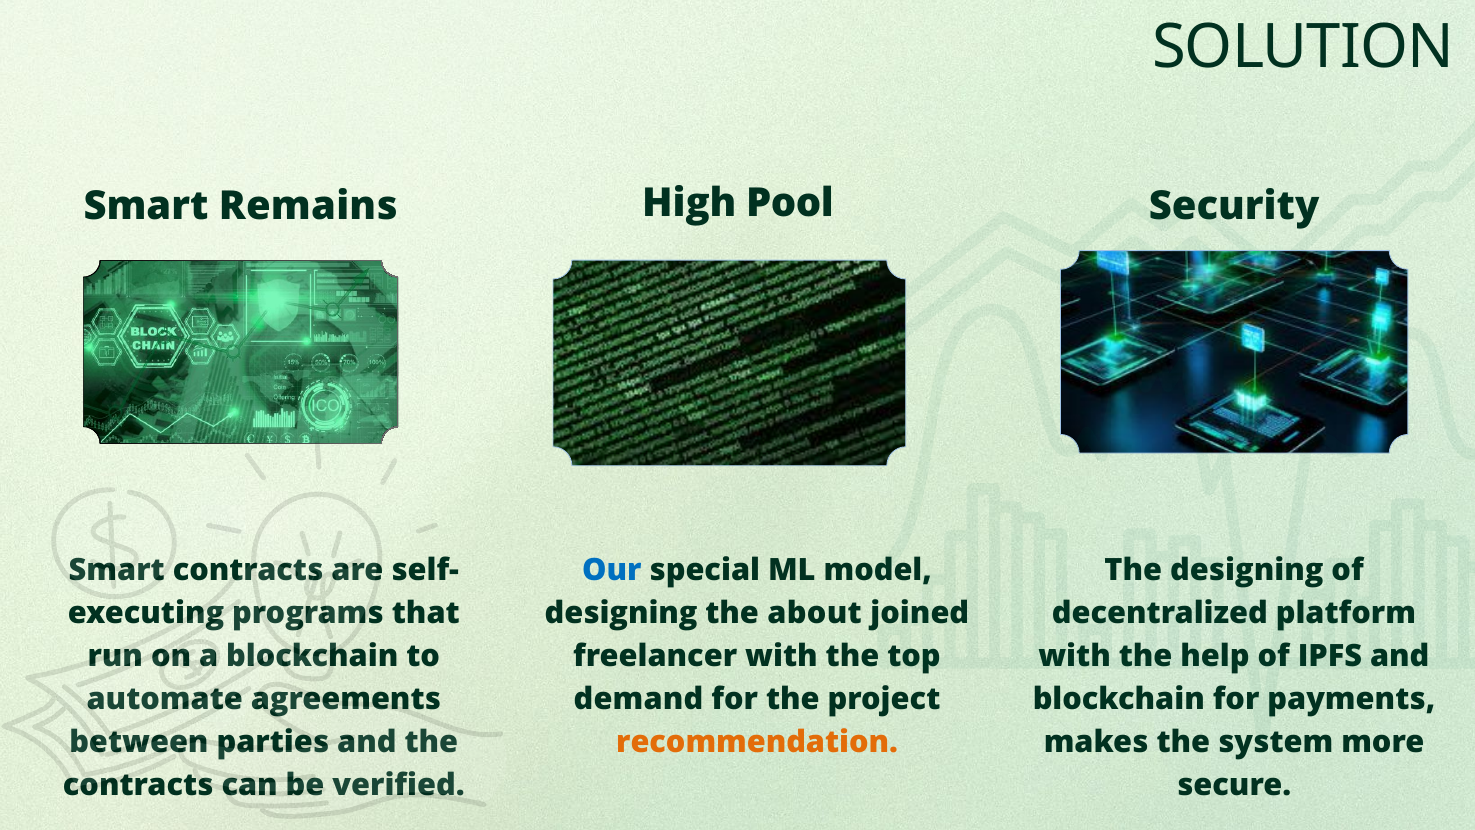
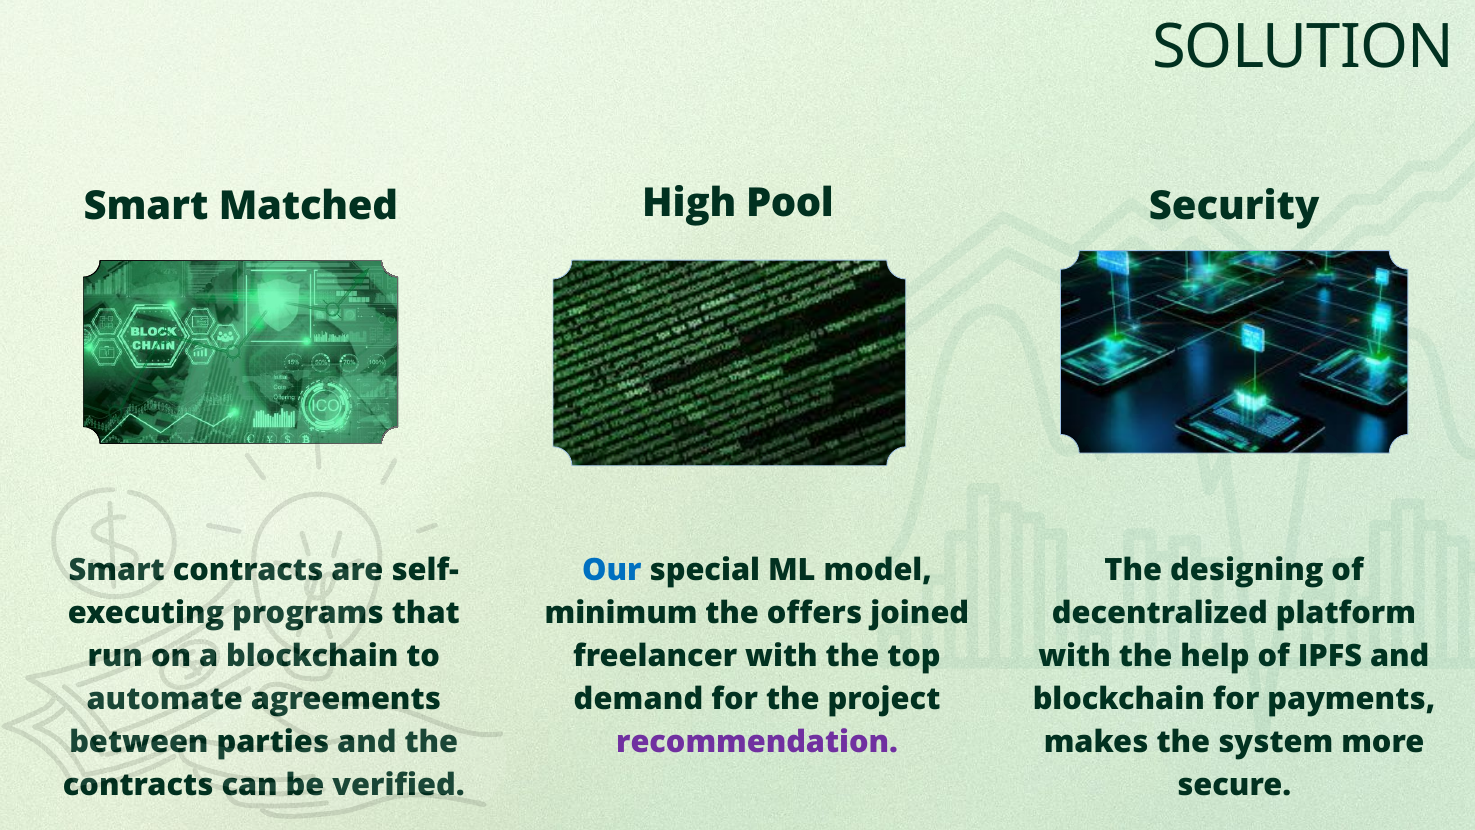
Remains: Remains -> Matched (308, 206)
designing: designing -> minimum (621, 613)
about: about -> offers (815, 613)
recommendation colour: orange -> purple (757, 742)
